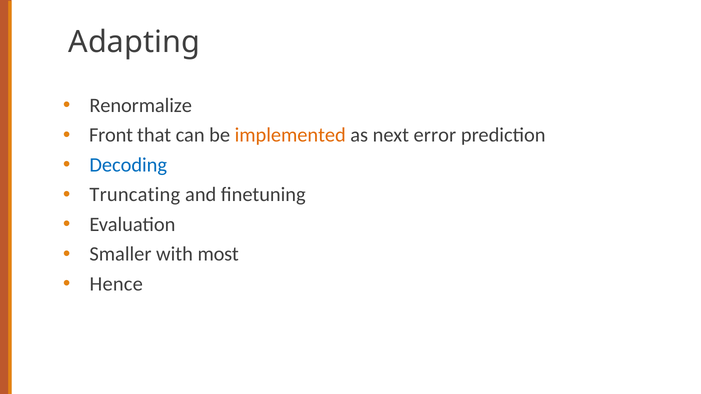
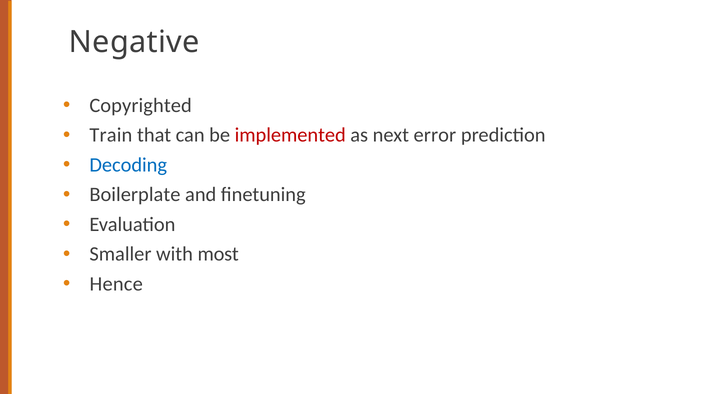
Adapting: Adapting -> Negative (134, 42)
Renormalize: Renormalize -> Copyrighted (141, 106)
Front: Front -> Train (111, 135)
implemented colour: orange -> red (290, 135)
Truncating: Truncating -> Boilerplate (135, 195)
